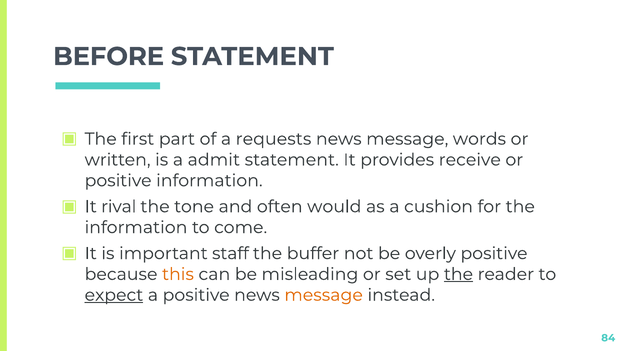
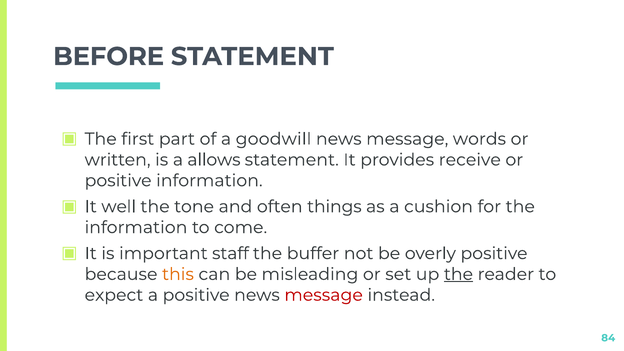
requests: requests -> goodwill (273, 139)
admit: admit -> allows (214, 160)
rival: rival -> well (119, 207)
would: would -> things (334, 207)
expect underline: present -> none (114, 295)
message colour: orange -> red (324, 295)
